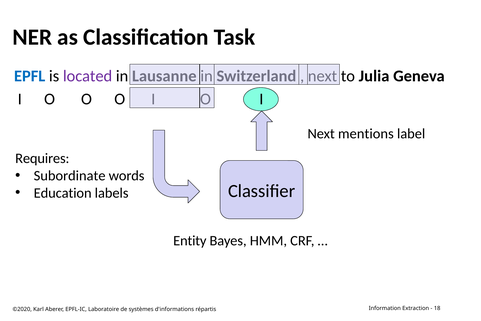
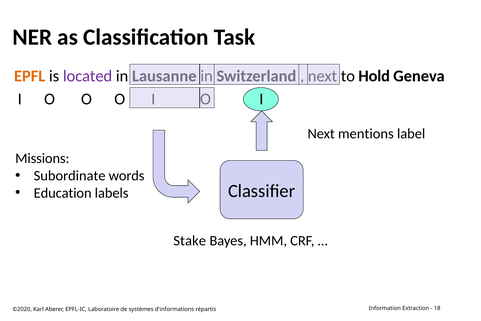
EPFL colour: blue -> orange (30, 76)
Julia: Julia -> Hold (374, 76)
Requires: Requires -> Missions (42, 158)
Entity: Entity -> Stake (190, 241)
